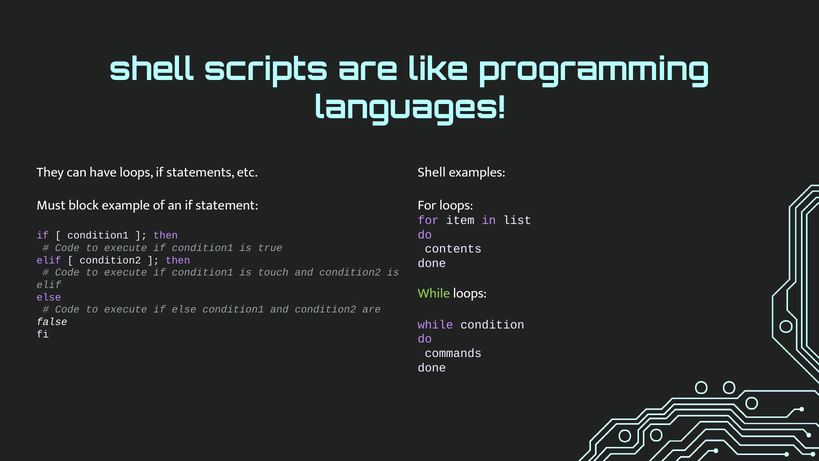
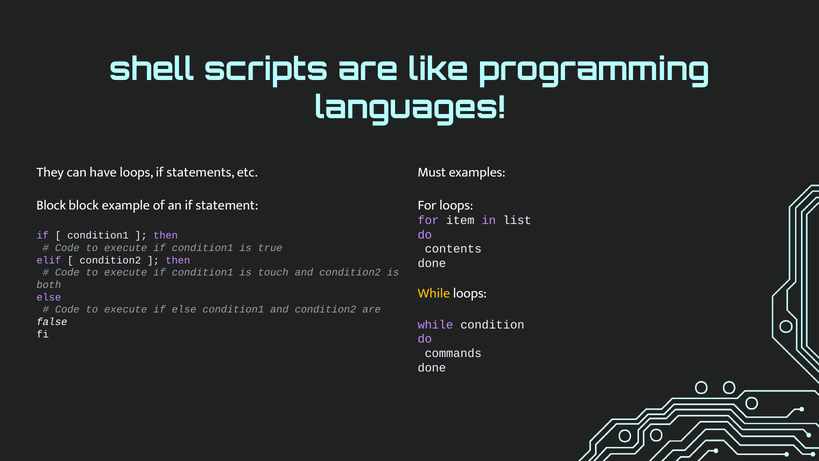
Shell: Shell -> Must (432, 172)
Must: Must -> Block (51, 205)
elif: elif -> both (49, 285)
While colour: light green -> yellow (434, 293)
